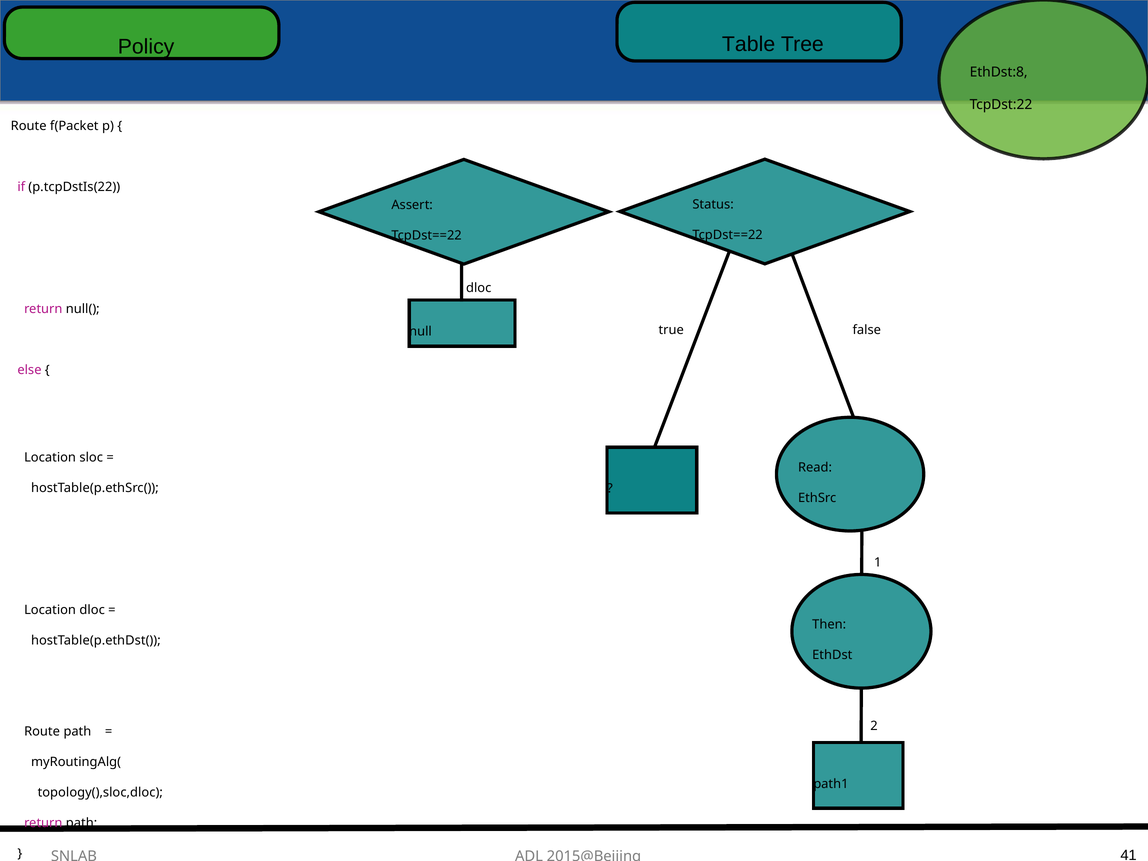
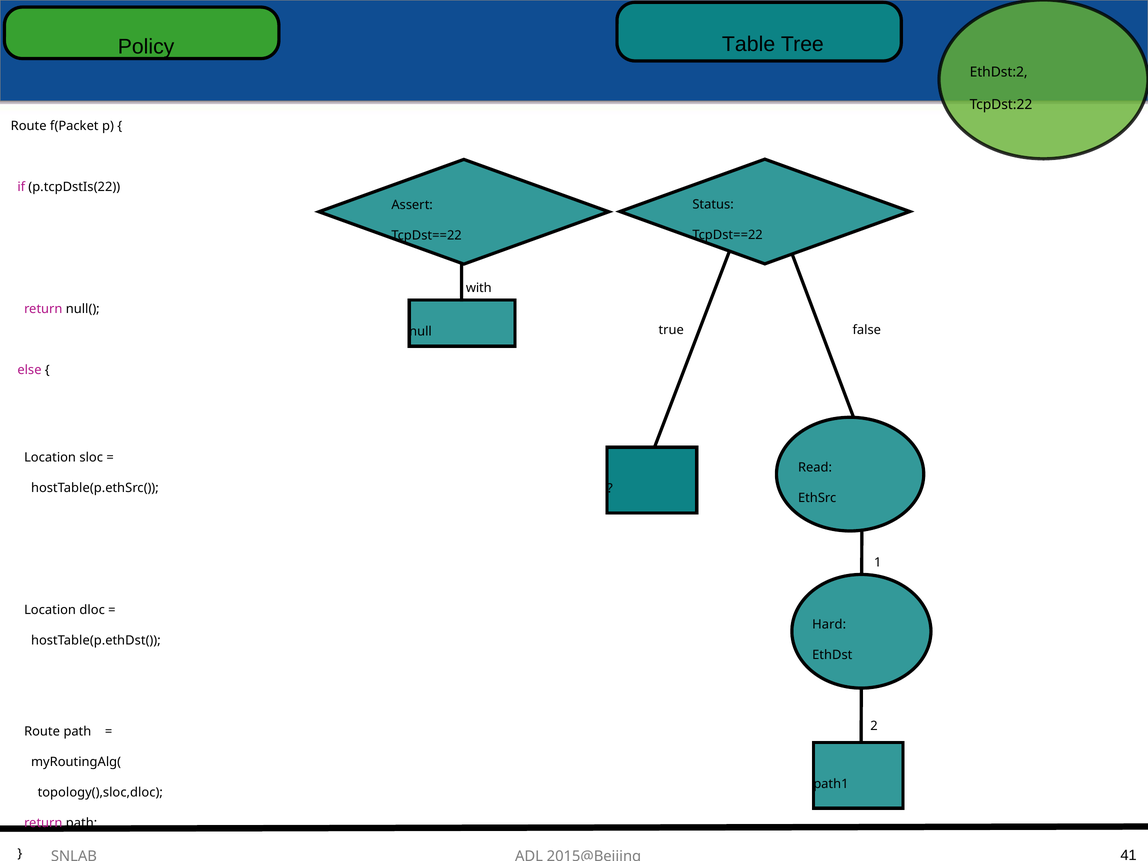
EthDst:8: EthDst:8 -> EthDst:2 (999, 72)
dloc: dloc -> with (479, 288)
Then: Then -> Hard (829, 624)
